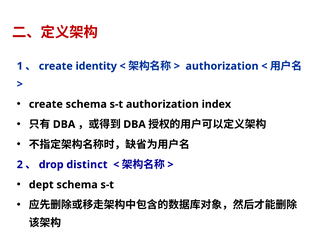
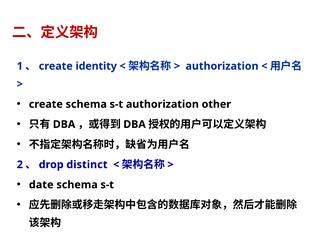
index: index -> other (216, 104)
dept: dept -> date (41, 185)
